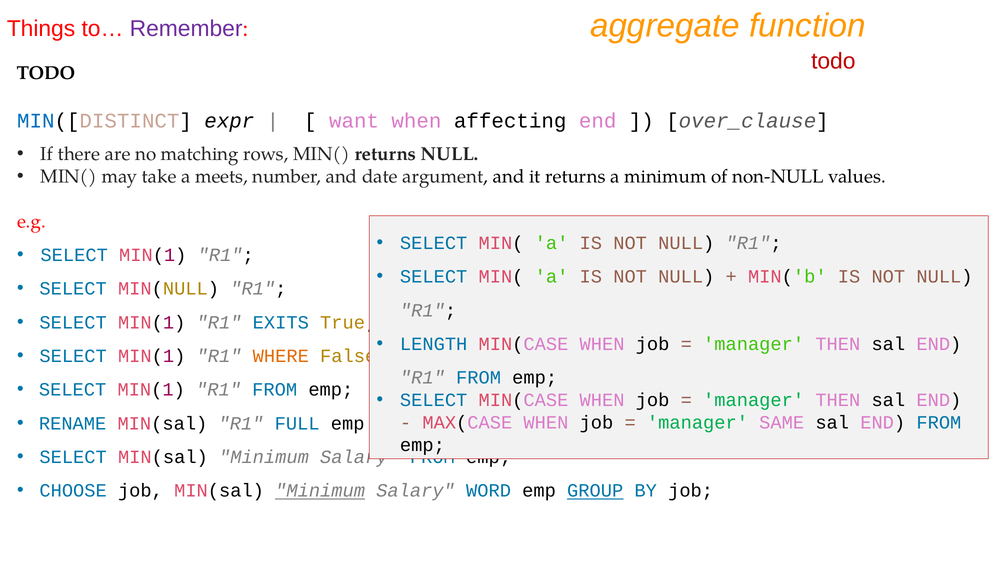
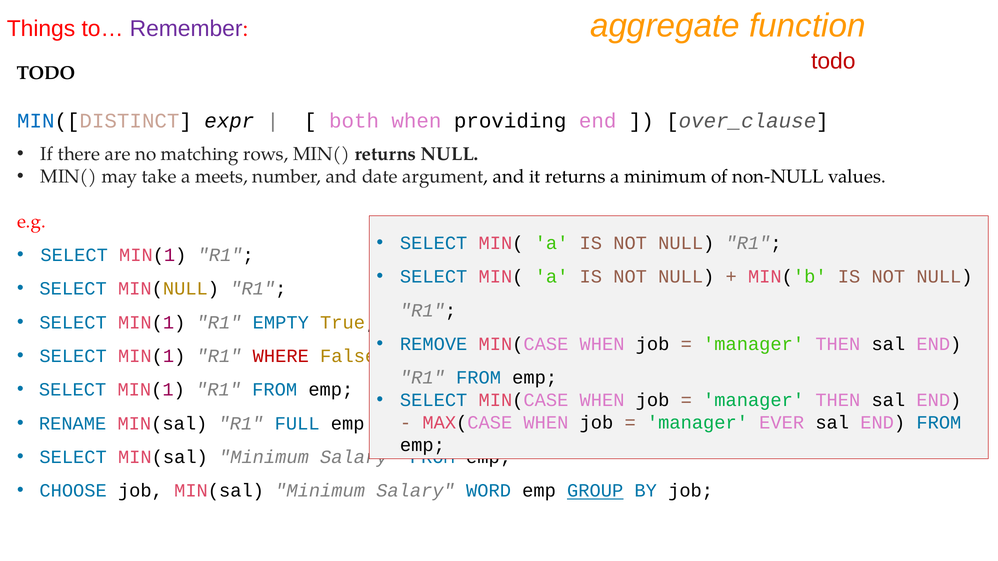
want: want -> both (354, 121)
affecting: affecting -> providing (510, 121)
EXITS: EXITS -> EMPTY (281, 323)
LENGTH: LENGTH -> REMOVE (434, 344)
WHERE colour: orange -> red (281, 356)
SAME: SAME -> EVER (782, 423)
Minimum underline: present -> none (320, 491)
